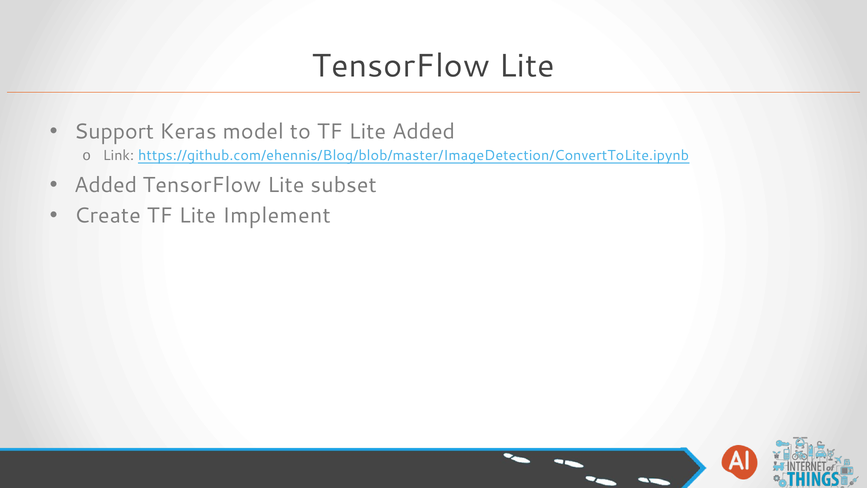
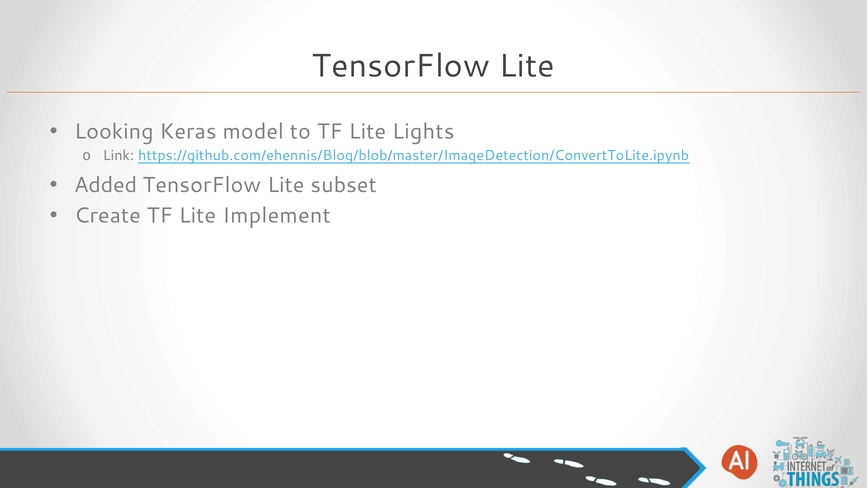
Support: Support -> Looking (114, 132)
Lite Added: Added -> Lights (423, 132)
